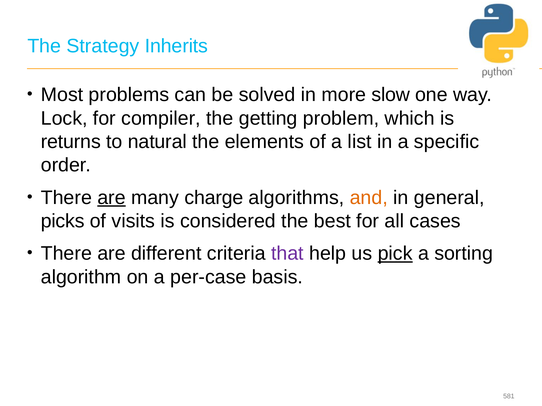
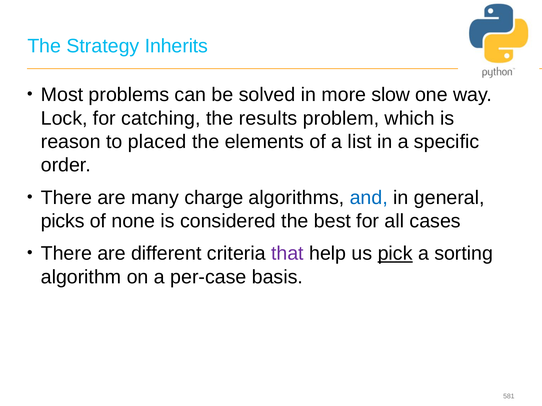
compiler: compiler -> catching (161, 118)
getting: getting -> results (268, 118)
returns: returns -> reason (71, 142)
natural: natural -> placed (157, 142)
are underline: present -> none (112, 198)
and colour: orange -> blue (369, 198)
visits: visits -> none (133, 221)
